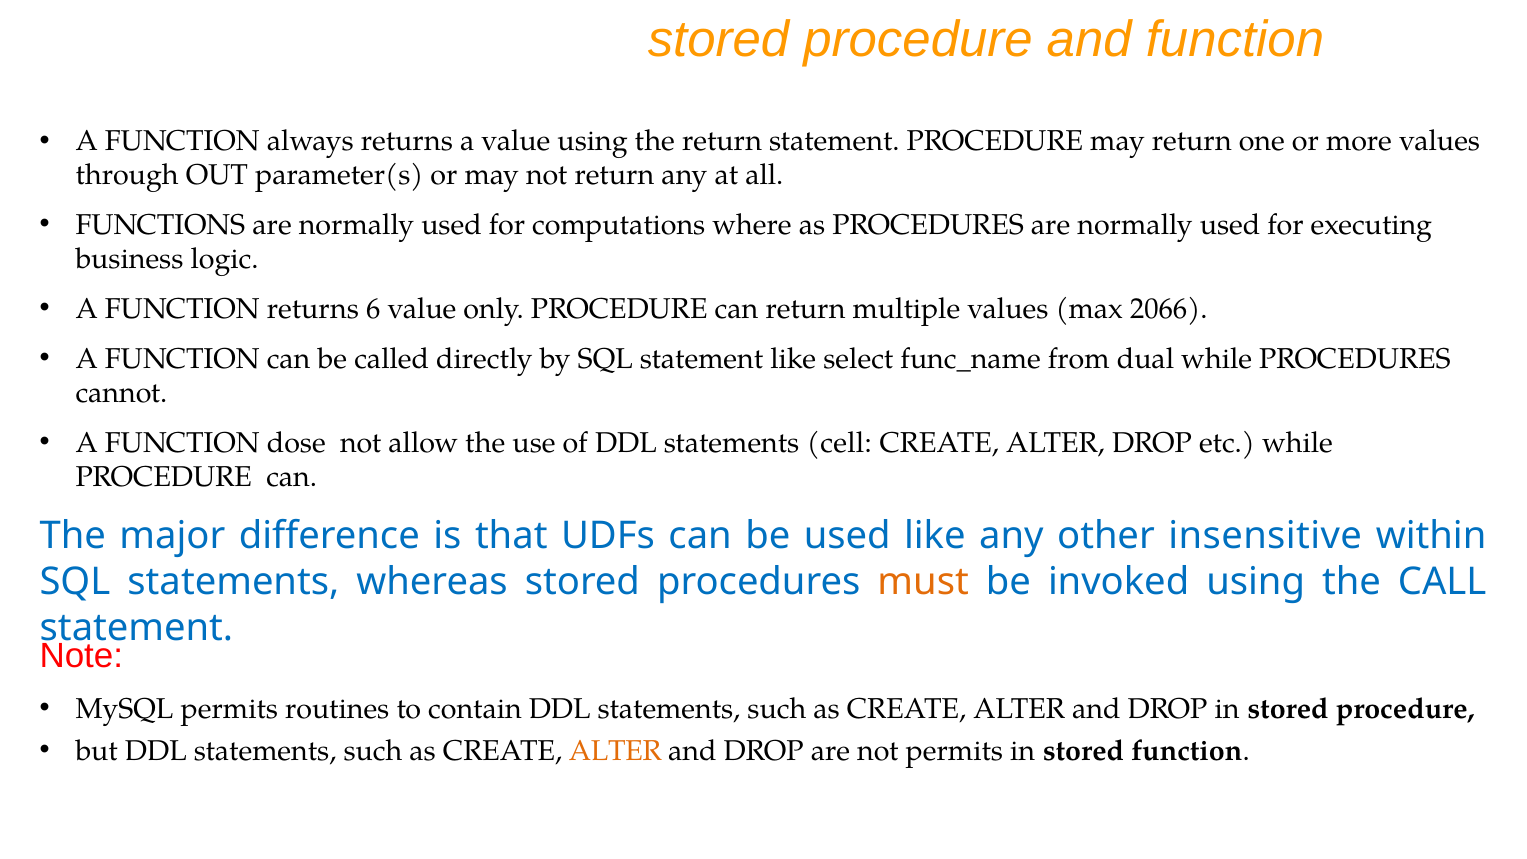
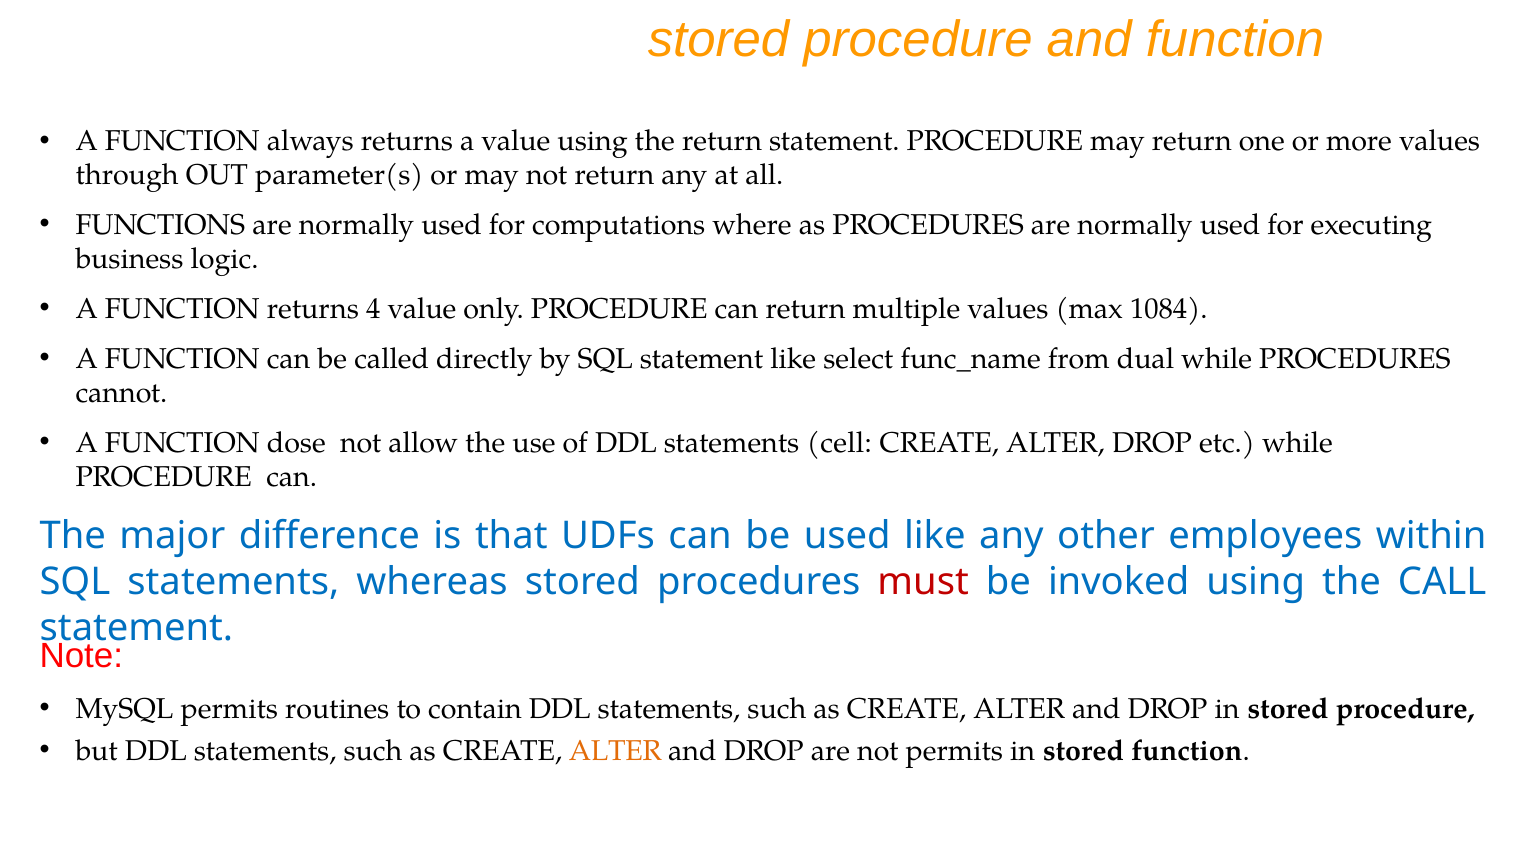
6: 6 -> 4 (373, 309)
2066: 2066 -> 1084 (1169, 309)
insensitive: insensitive -> employees (1265, 536)
must colour: orange -> red (923, 582)
